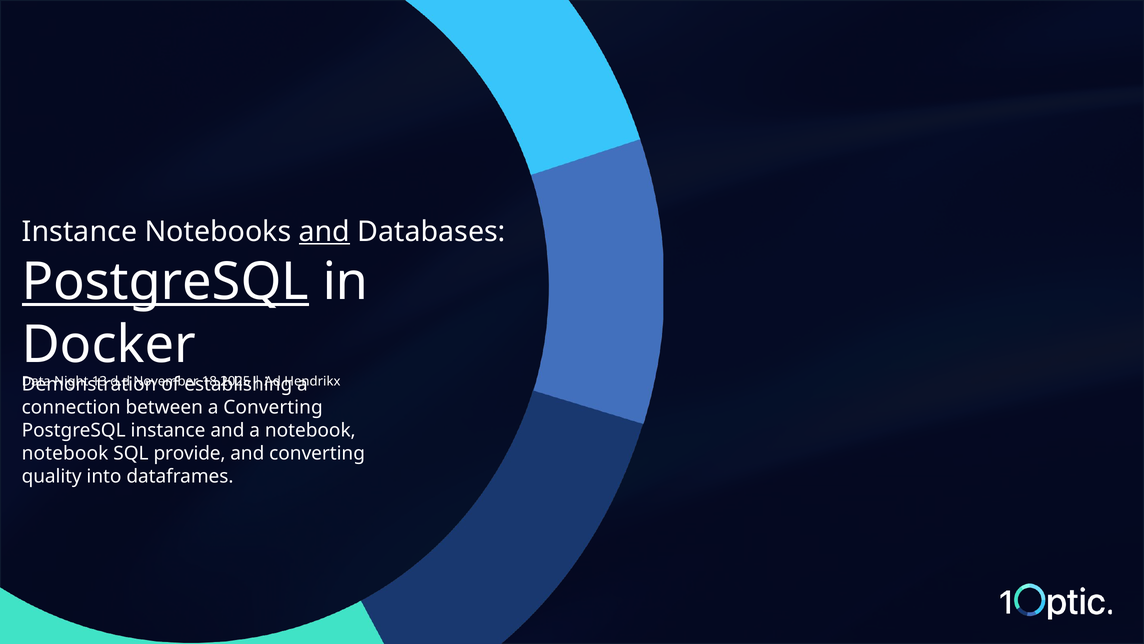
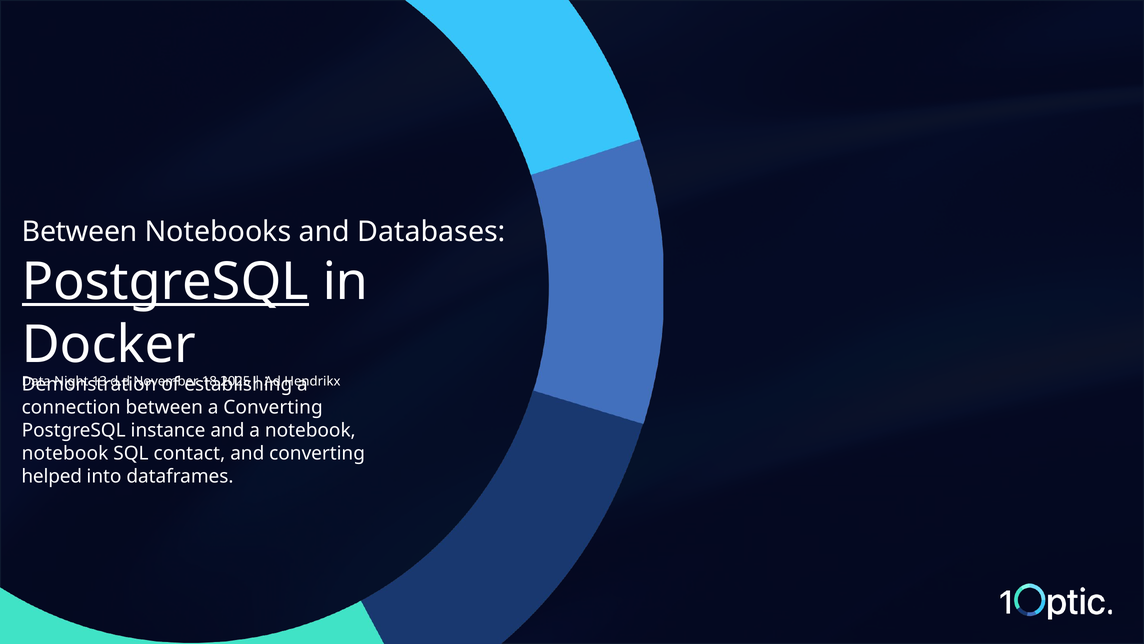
Instance: Instance -> Between (80, 231)
and underline: present -> none (324, 231)
provide: provide -> contact (189, 453)
quality: quality -> helped (52, 476)
